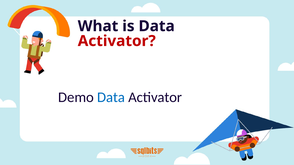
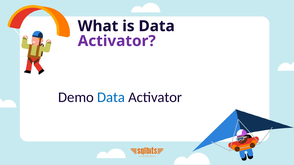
Activator colour: red -> purple (117, 41)
